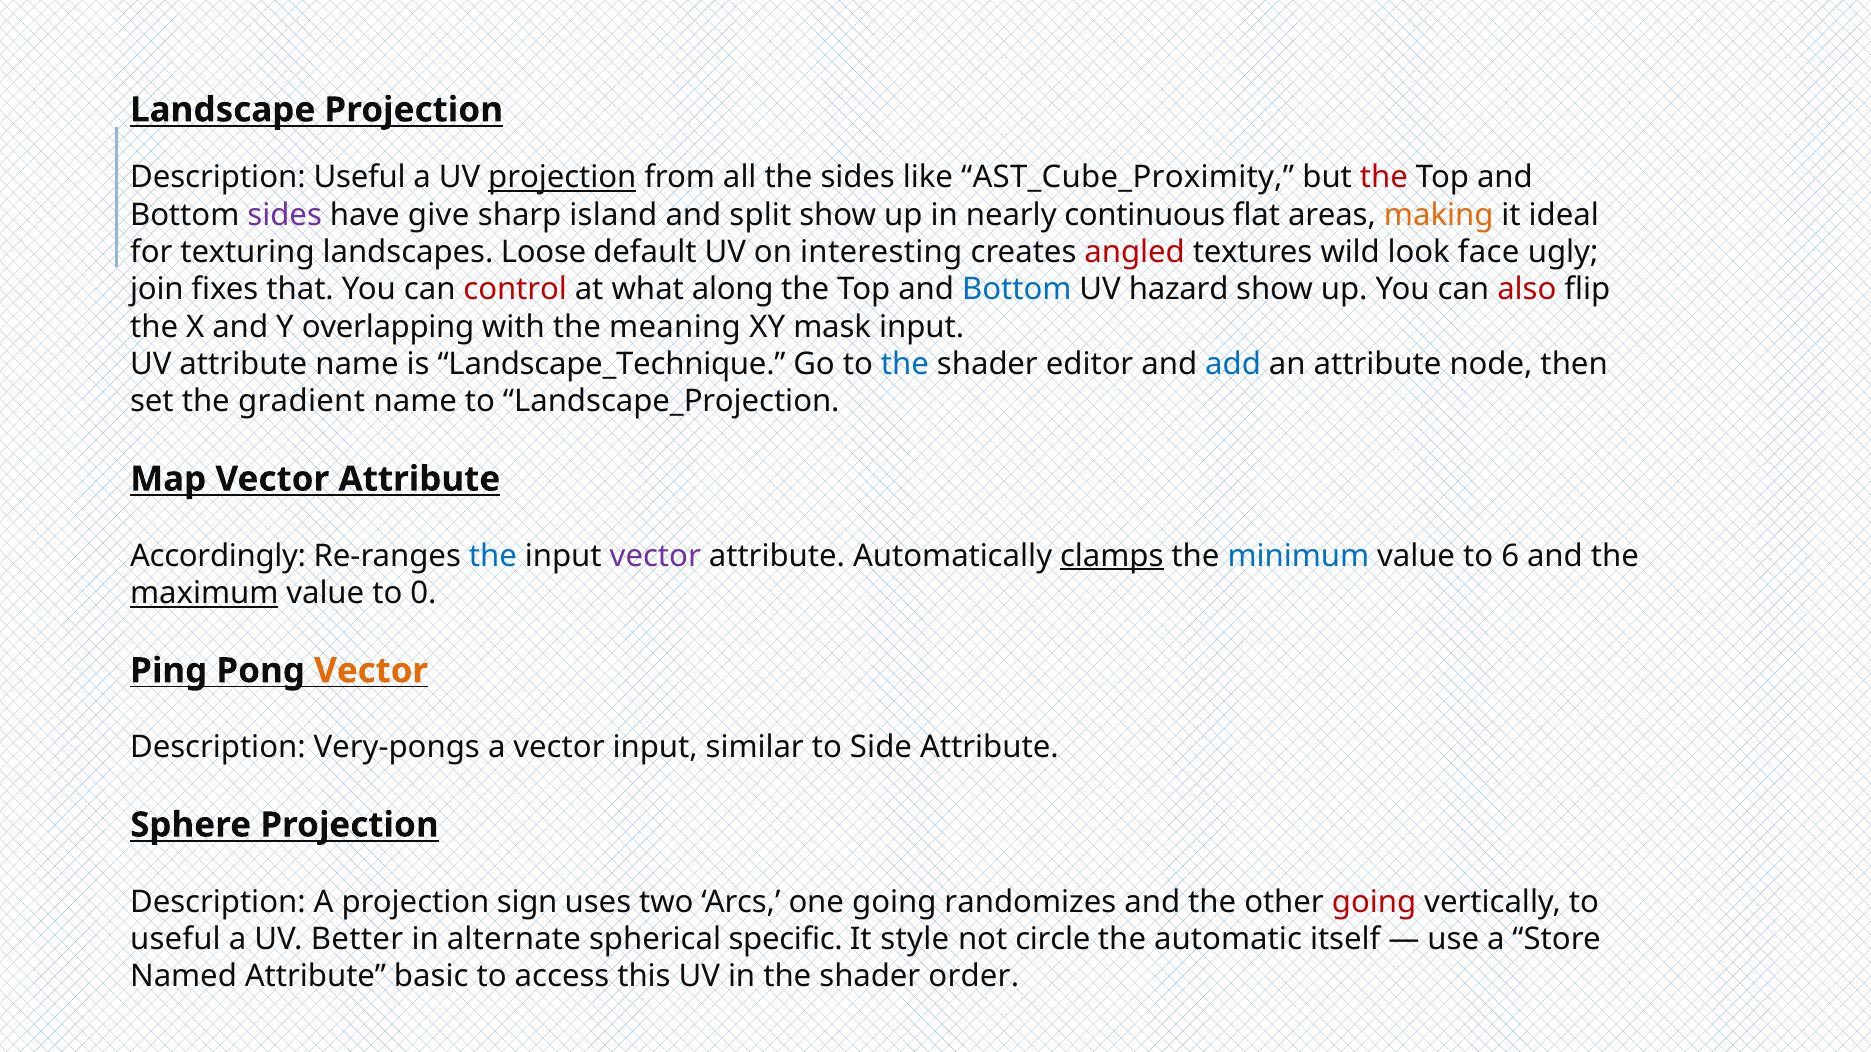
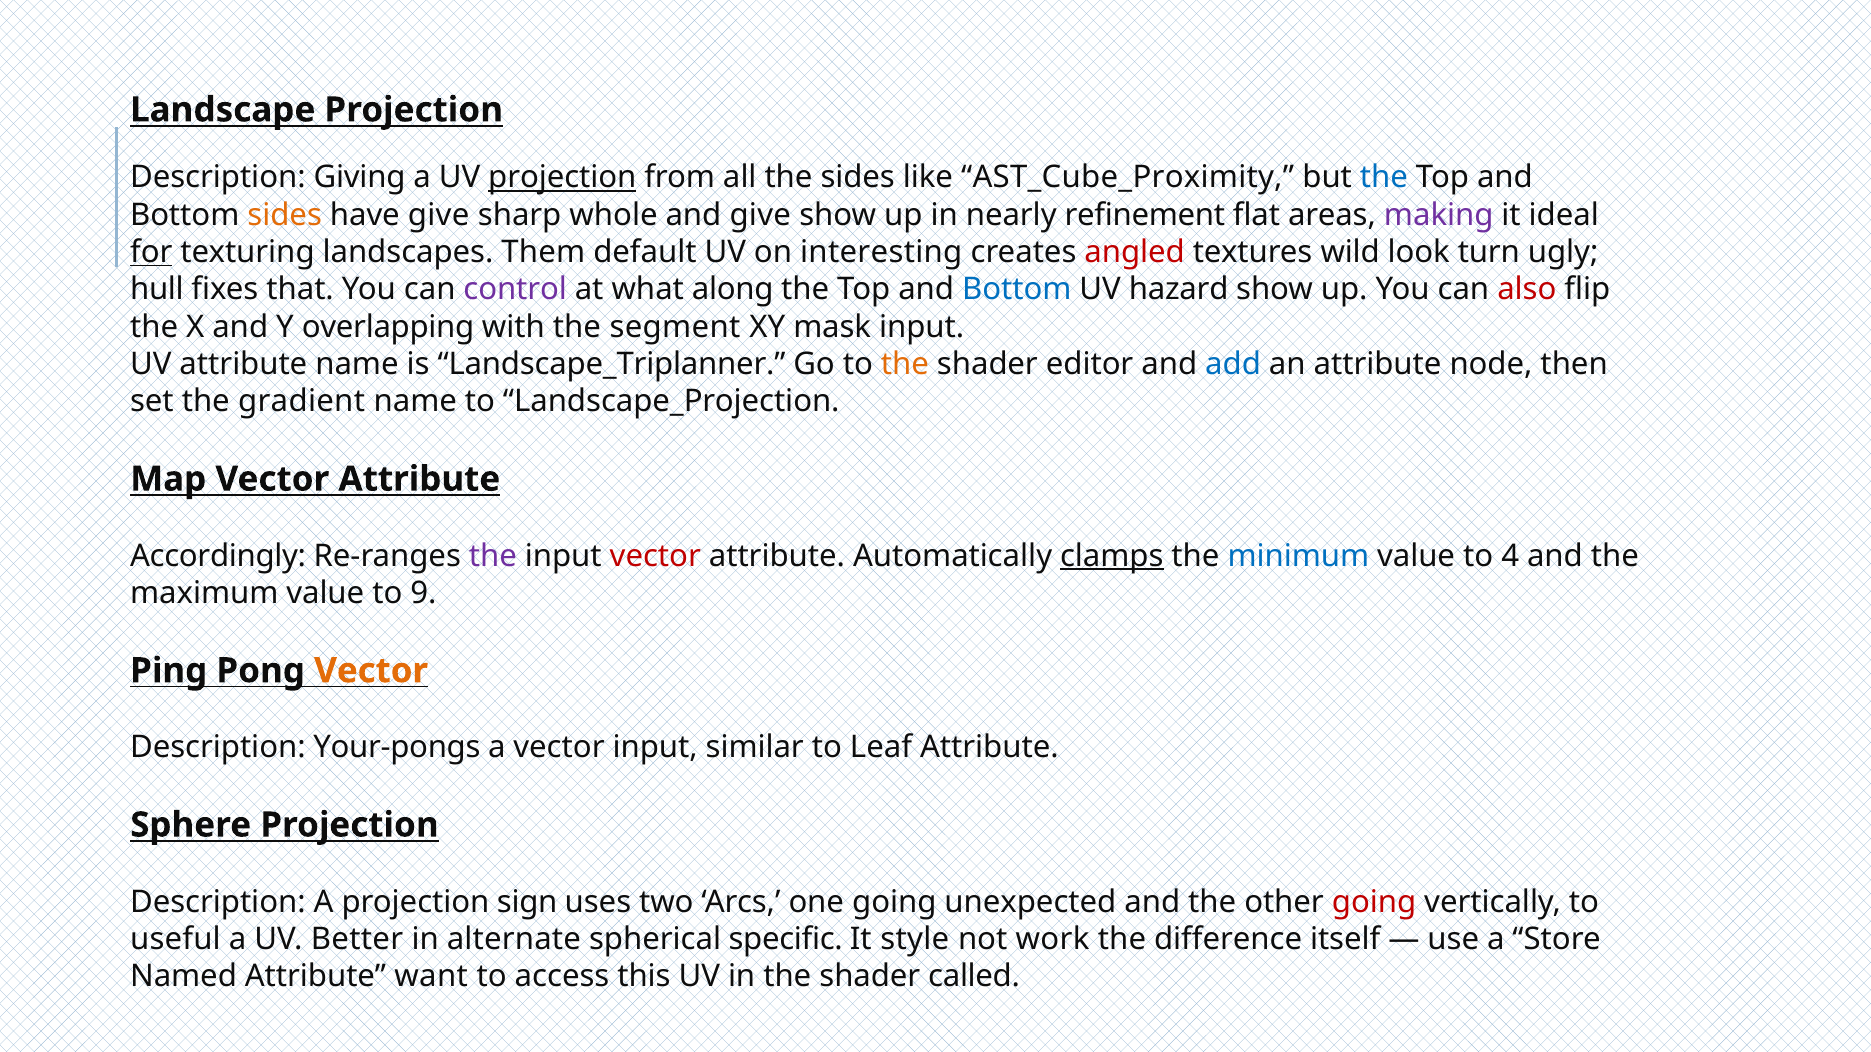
Description Useful: Useful -> Giving (360, 177)
the colour: red -> blue (1384, 177)
sides colour: purple -> orange (285, 215)
island: island -> whole (614, 215)
and split: split -> give (760, 215)
continuous: continuous -> refinement (1145, 215)
making colour: orange -> purple (1439, 215)
for underline: none -> present (151, 252)
Loose: Loose -> Them (543, 252)
face: face -> turn (1489, 252)
join: join -> hull (157, 290)
control colour: red -> purple (515, 290)
meaning: meaning -> segment (675, 327)
Landscape_Technique: Landscape_Technique -> Landscape_Triplanner (612, 364)
the colour: blue -> orange (905, 364)
the colour: blue -> purple (493, 556)
vector colour: purple -> red (655, 556)
6: 6 -> 4 (1510, 556)
maximum underline: present -> none (204, 594)
0: 0 -> 9 (423, 594)
Very‑pongs: Very‑pongs -> Your‑pongs (397, 748)
Side: Side -> Leaf (881, 748)
randomizes: randomizes -> unexpected (1030, 902)
circle: circle -> work (1053, 940)
automatic: automatic -> difference (1228, 940)
basic: basic -> want (431, 977)
order: order -> called (974, 977)
